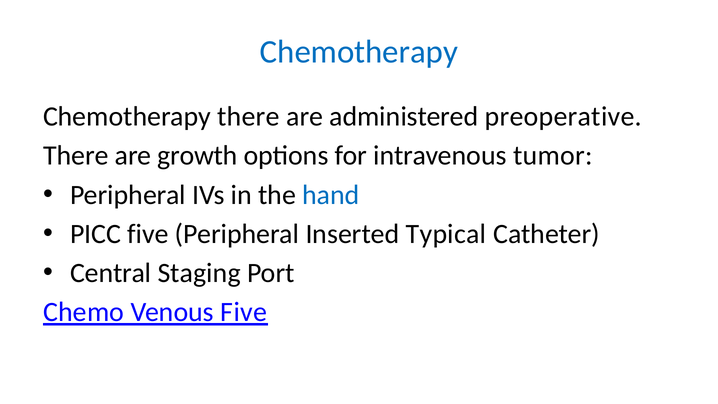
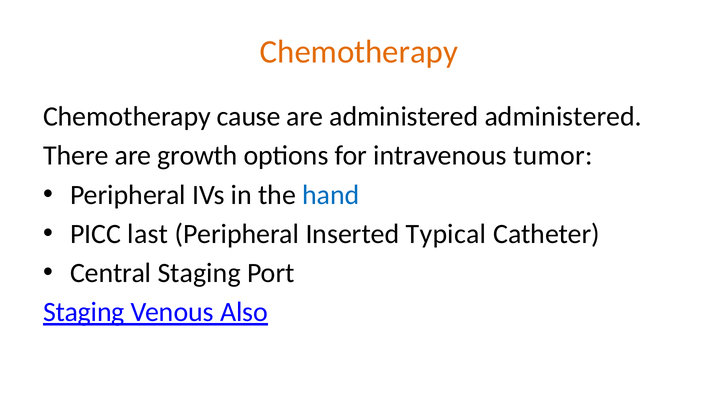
Chemotherapy colour: blue -> orange (359, 52)
Chemotherapy there: there -> cause (249, 117)
administered preoperative: preoperative -> administered (563, 117)
PICC five: five -> last (148, 234)
Chemo: Chemo -> Staging (84, 312)
Venous Five: Five -> Also (244, 312)
